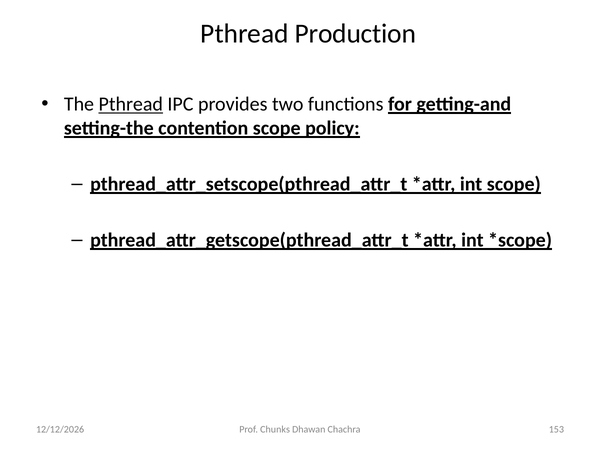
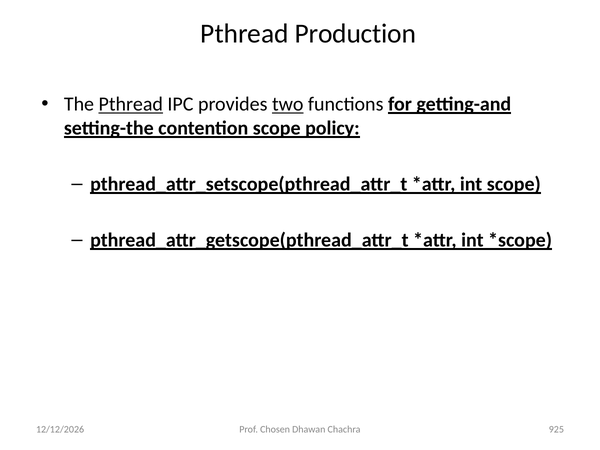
two underline: none -> present (288, 104)
Chunks: Chunks -> Chosen (275, 430)
153: 153 -> 925 (556, 430)
